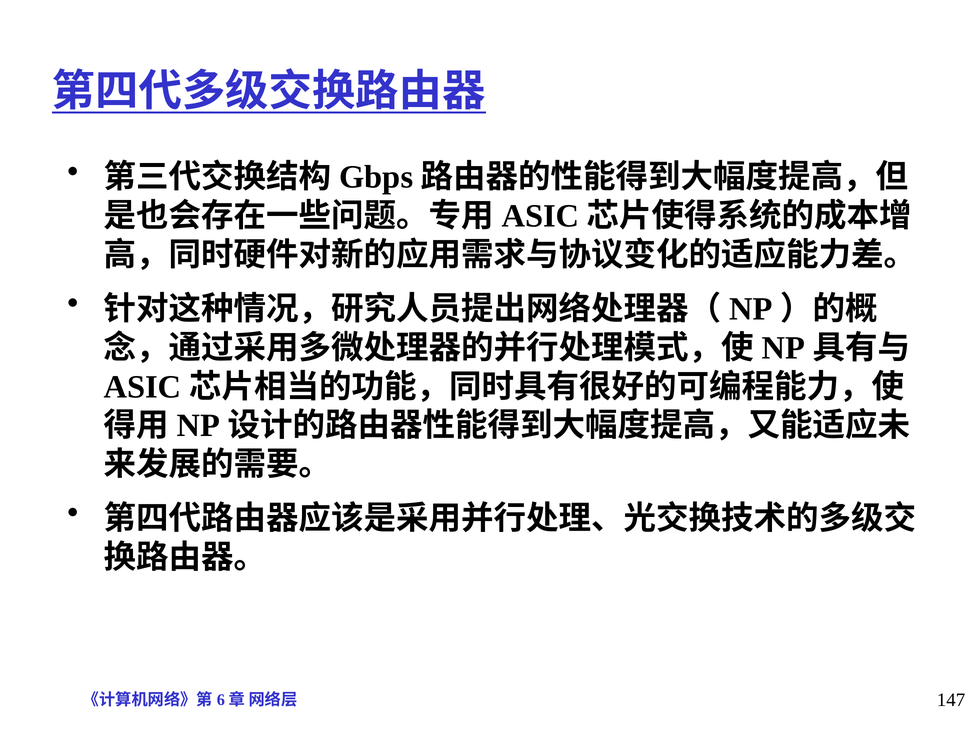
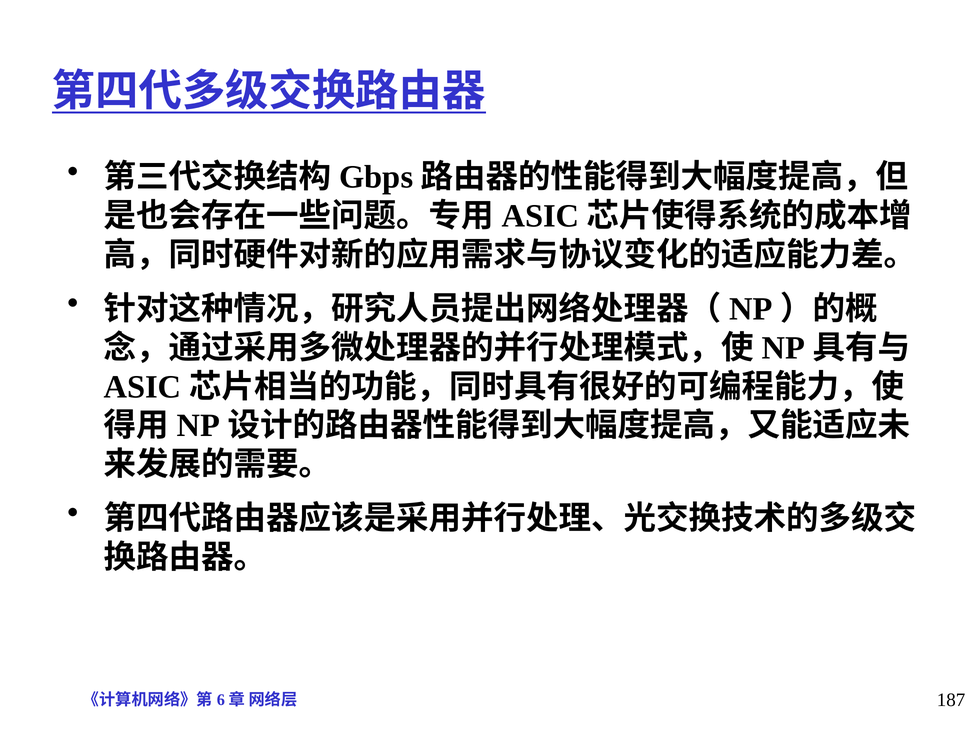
147: 147 -> 187 (951, 700)
